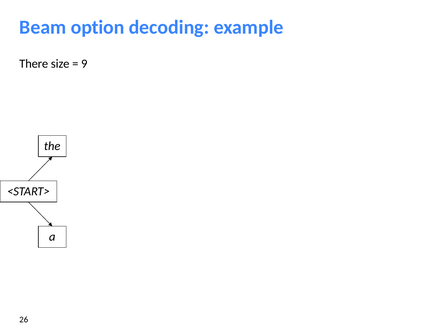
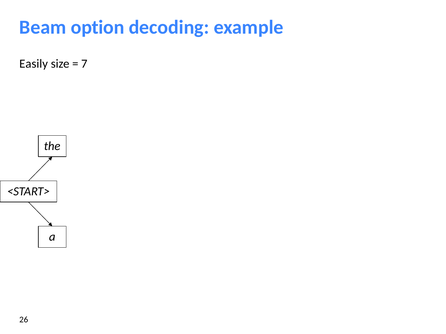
There: There -> Easily (34, 64)
9: 9 -> 7 (84, 64)
